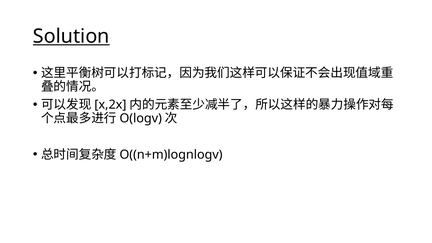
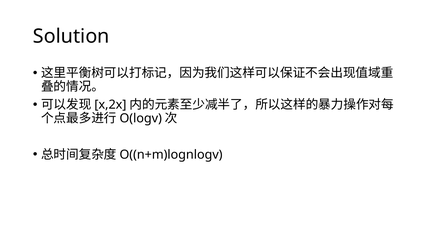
Solution underline: present -> none (71, 36)
